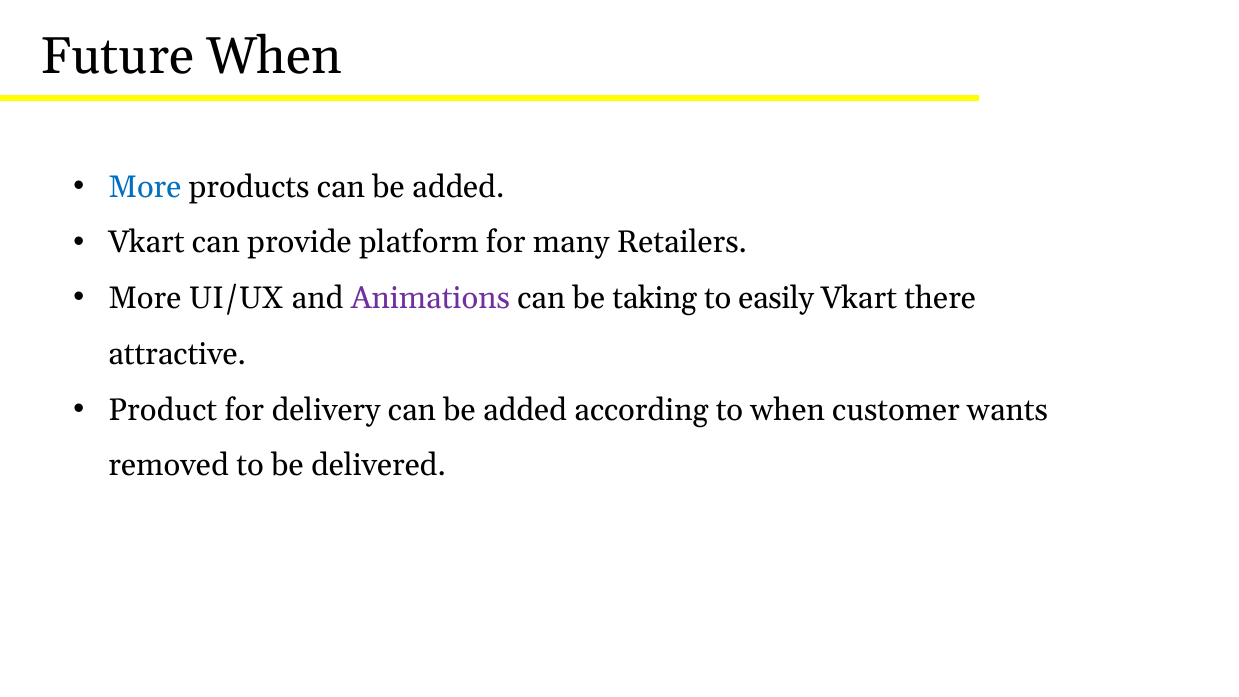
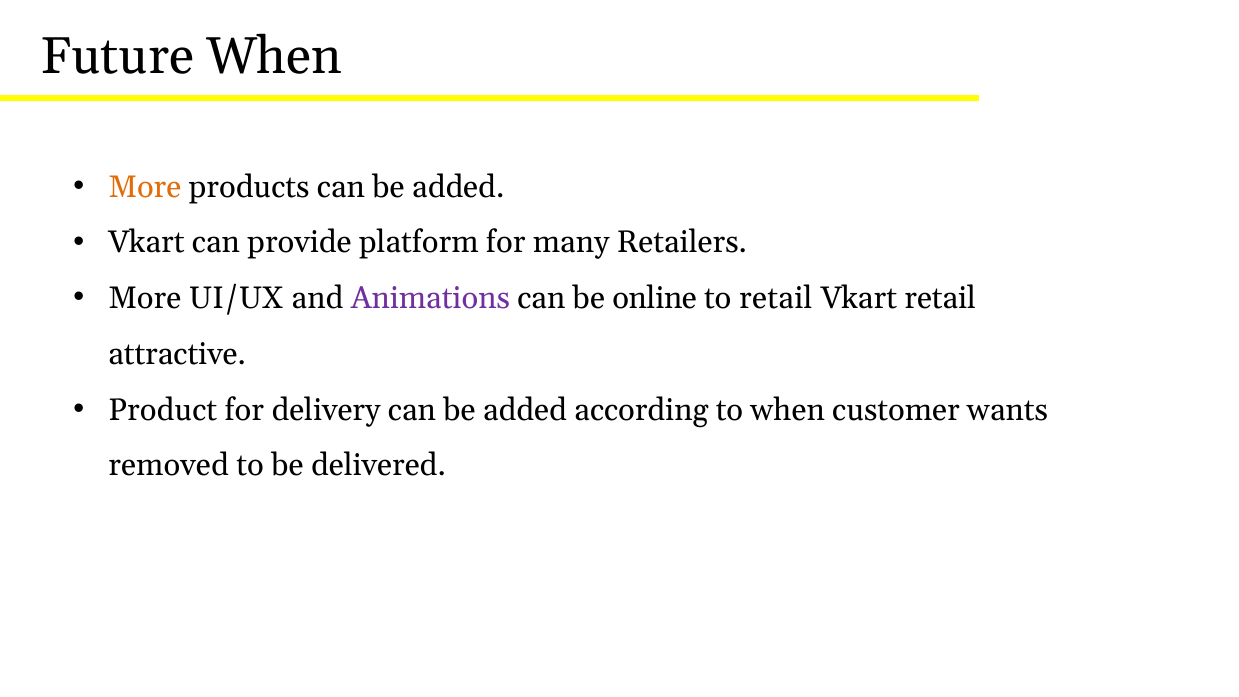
More colour: blue -> orange (145, 187)
taking: taking -> online (655, 298)
to easily: easily -> retail (776, 298)
Vkart there: there -> retail (940, 298)
